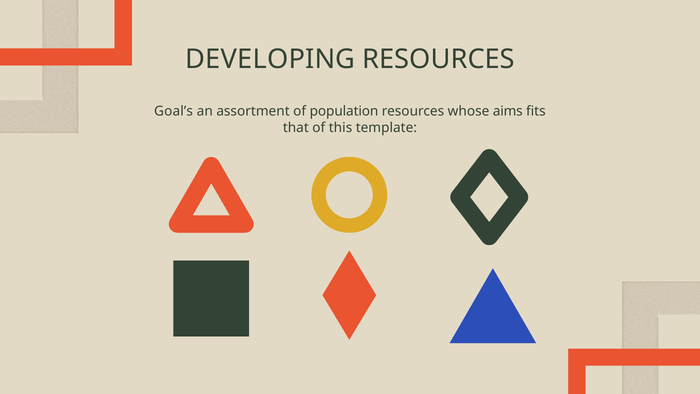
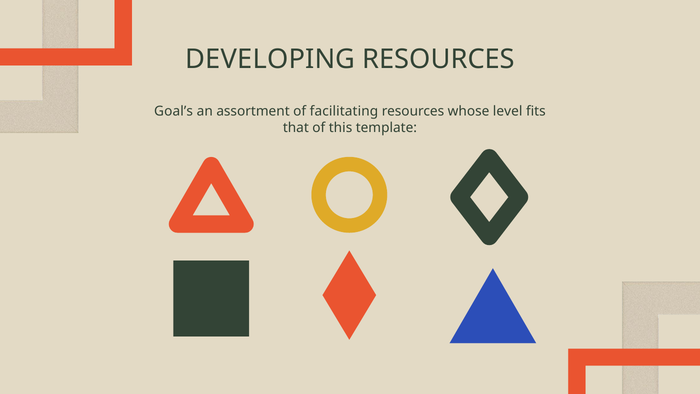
population: population -> facilitating (344, 111)
aims: aims -> level (508, 111)
